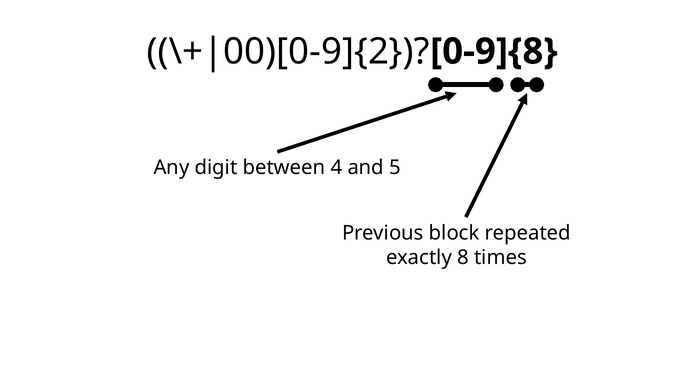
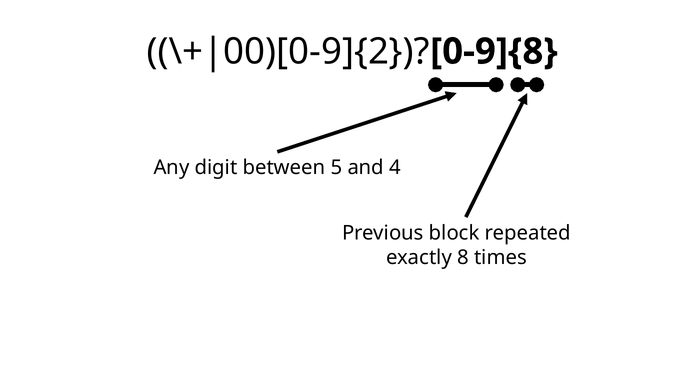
4: 4 -> 5 (336, 167)
5: 5 -> 4 (395, 167)
